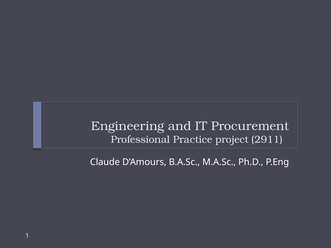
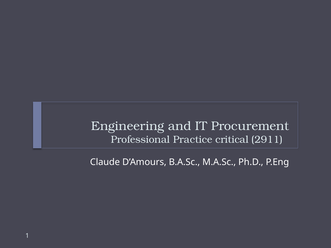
project: project -> critical (232, 140)
